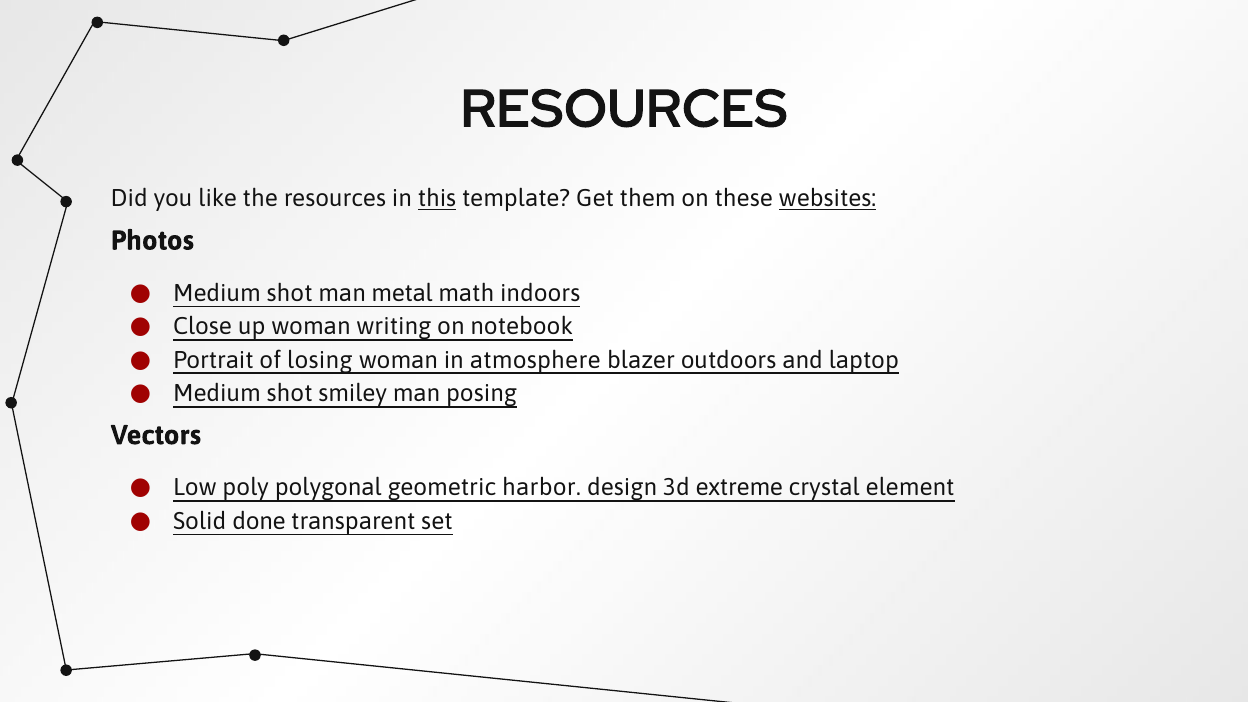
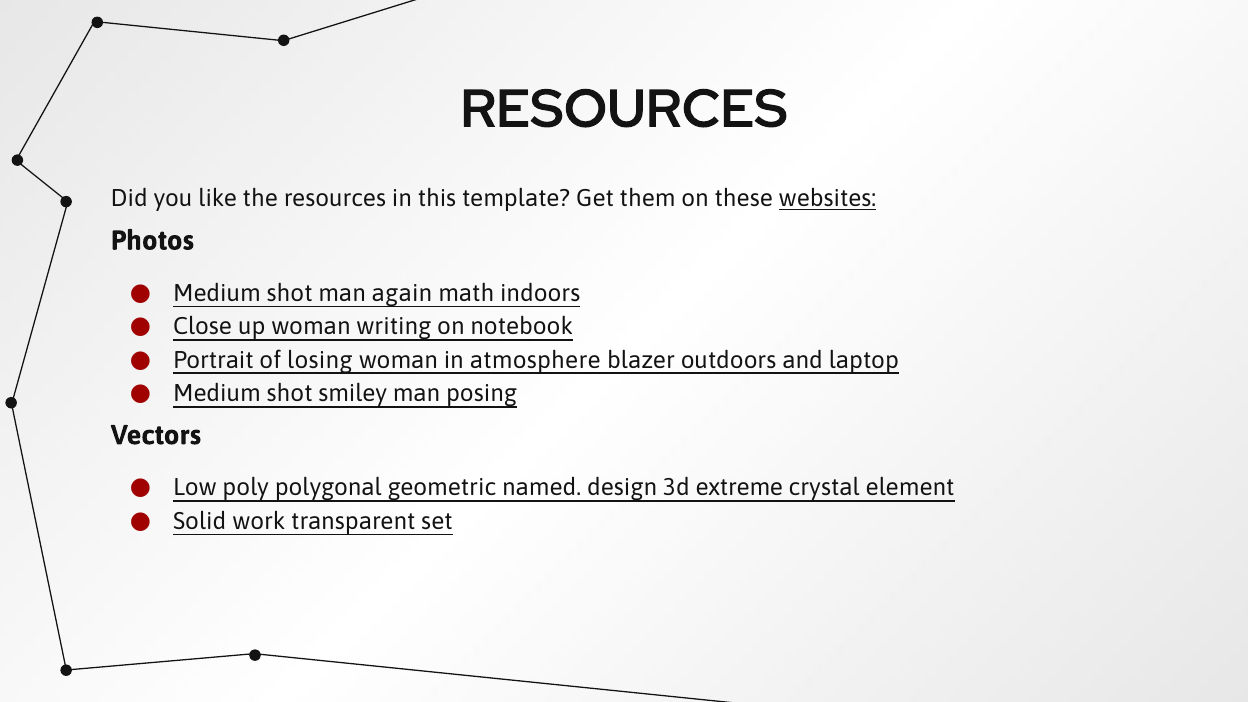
this underline: present -> none (437, 199)
metal: metal -> again (402, 293)
harbor: harbor -> named (542, 488)
done: done -> work (259, 521)
